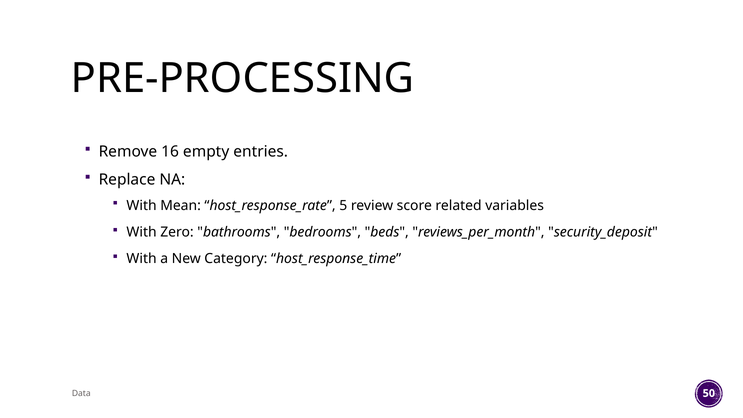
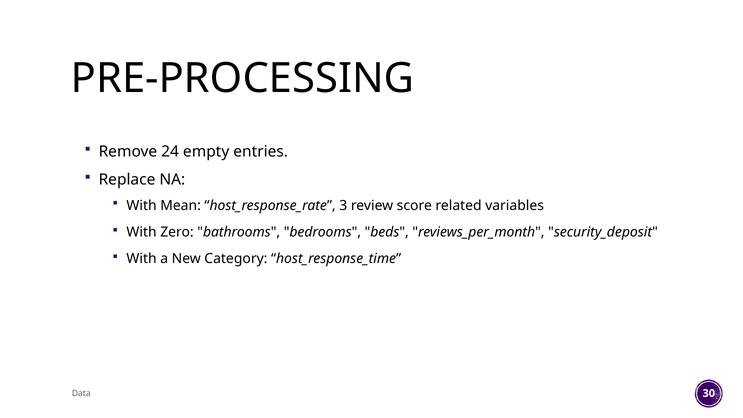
16: 16 -> 24 (170, 152)
5: 5 -> 3 (343, 205)
50: 50 -> 30 (709, 393)
